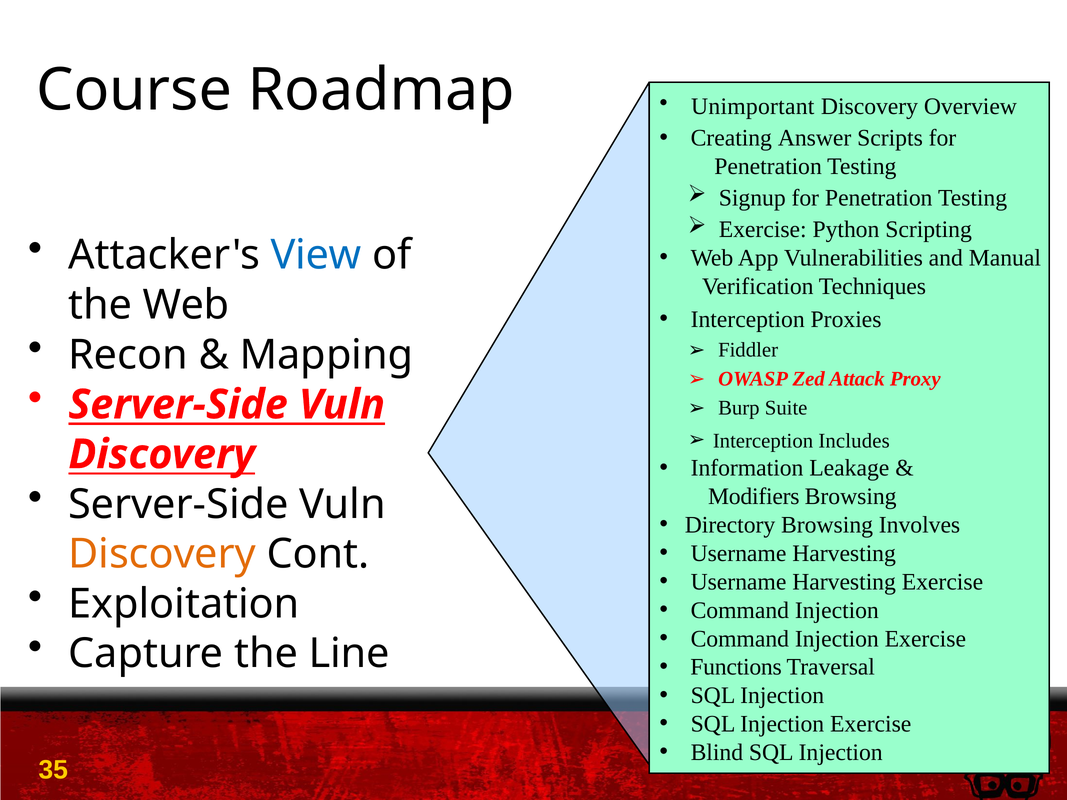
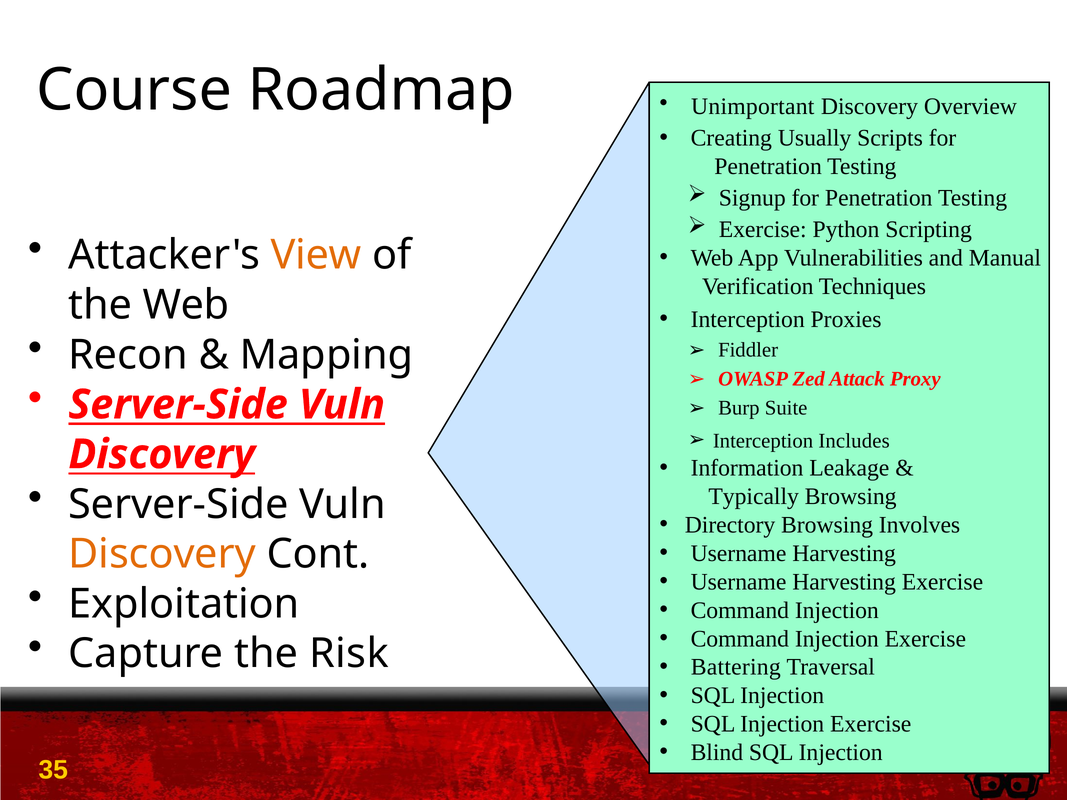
Answer: Answer -> Usually (815, 138)
View colour: blue -> orange (316, 255)
Modifiers: Modifiers -> Typically (754, 497)
Line: Line -> Risk (349, 654)
Functions: Functions -> Battering (736, 667)
